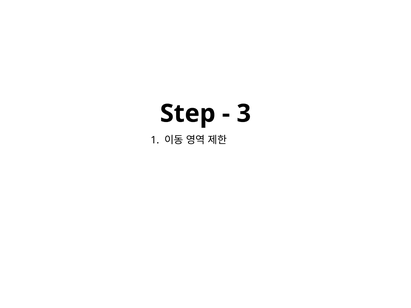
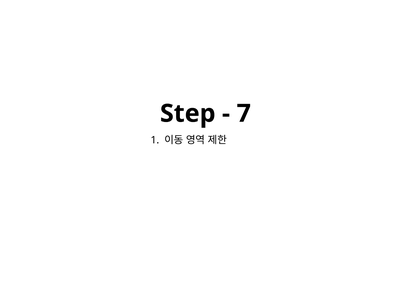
3: 3 -> 7 (244, 114)
